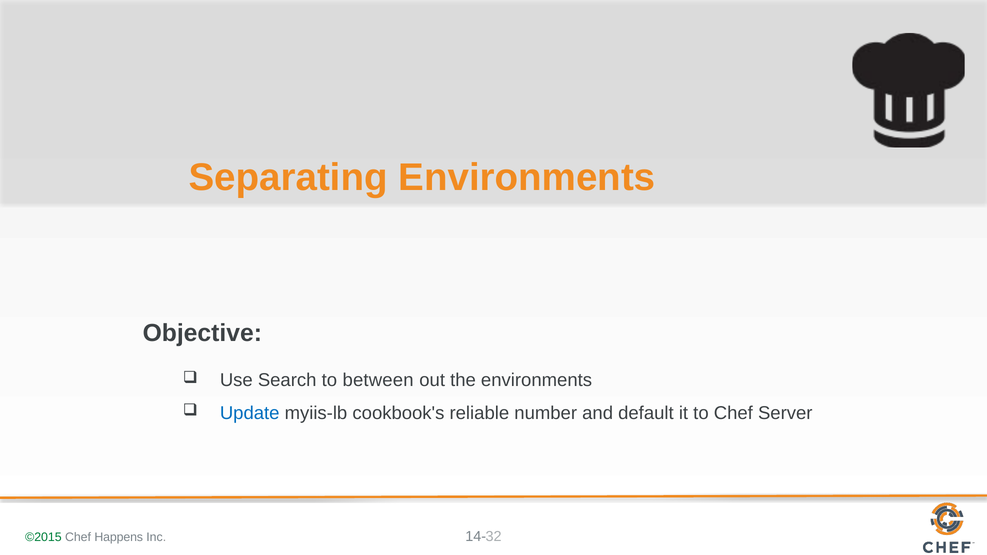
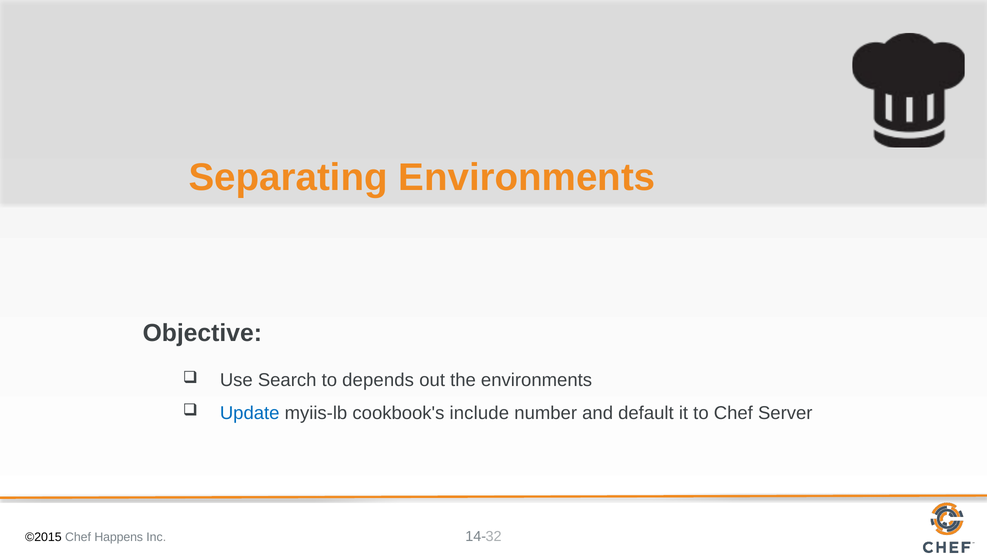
between: between -> depends (378, 380)
reliable: reliable -> include (479, 413)
©2015 colour: green -> black (43, 537)
